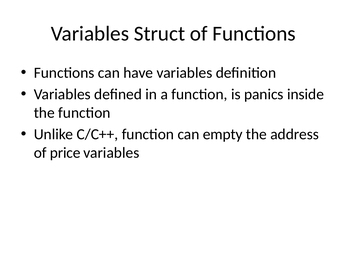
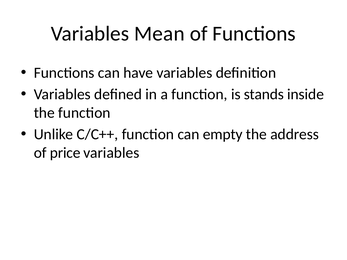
Struct: Struct -> Mean (159, 34)
panics: panics -> stands (264, 94)
